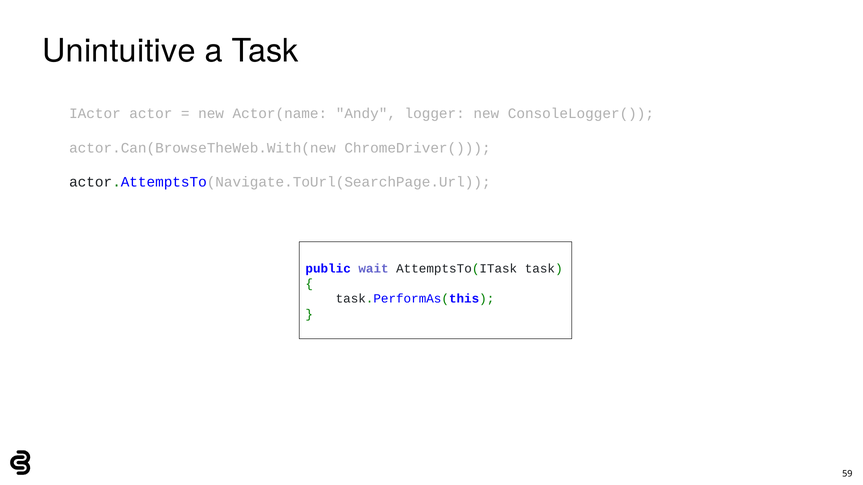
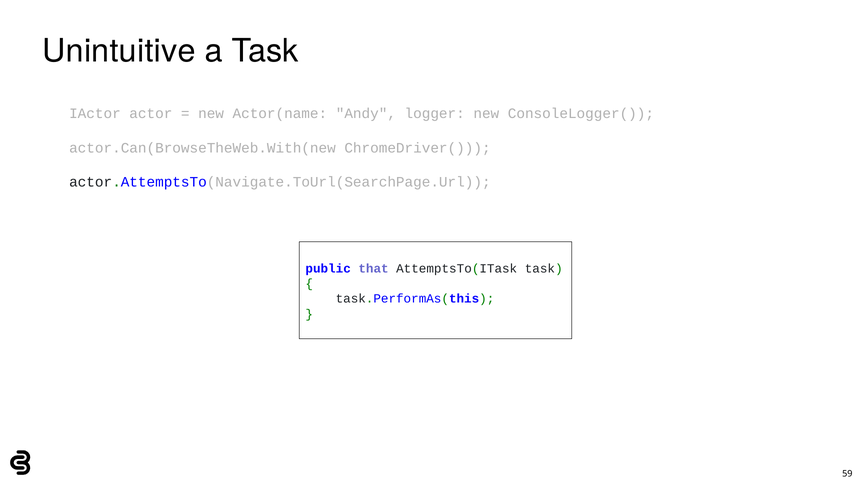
wait: wait -> that (374, 269)
